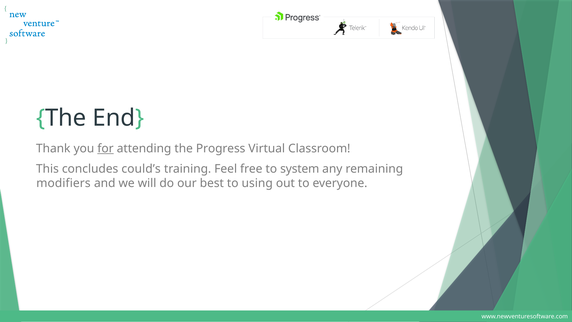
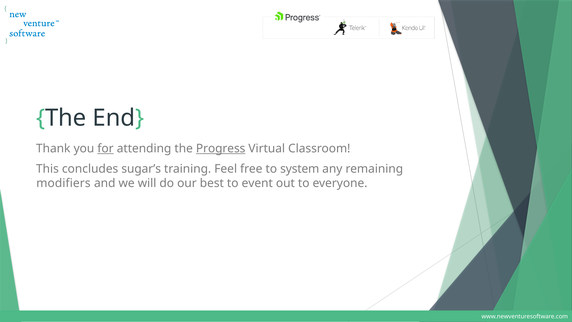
Progress underline: none -> present (221, 149)
could’s: could’s -> sugar’s (141, 169)
using: using -> event (257, 183)
